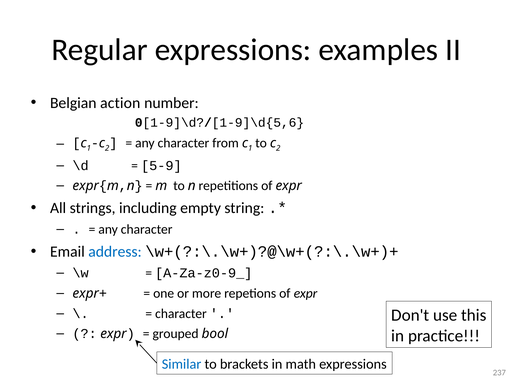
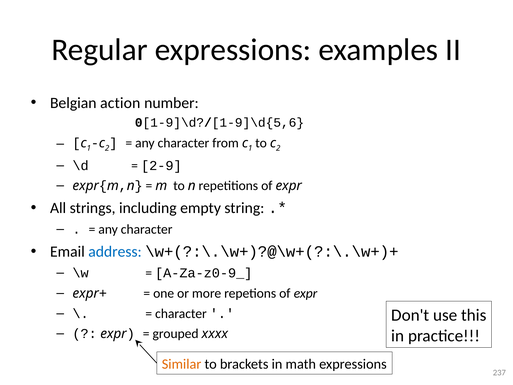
5-9: 5-9 -> 2-9 (161, 165)
bool: bool -> xxxx (215, 334)
Similar colour: blue -> orange (182, 364)
